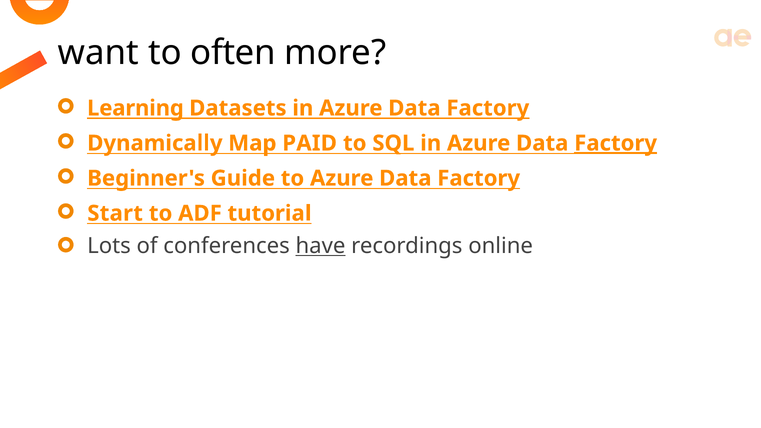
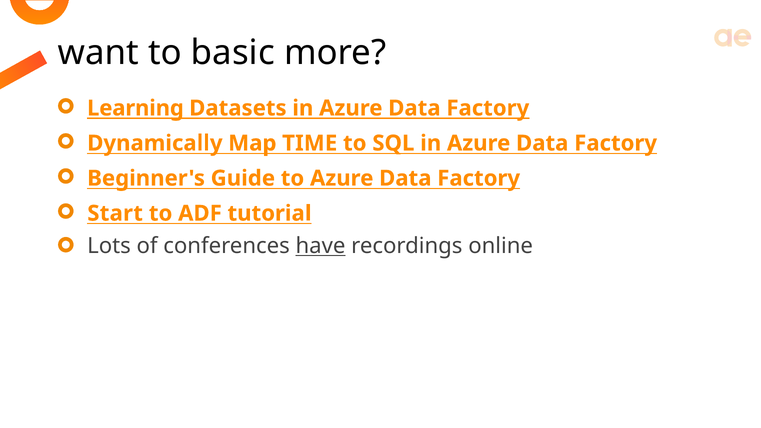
often: often -> basic (233, 53)
PAID: PAID -> TIME (310, 143)
Factory underline: present -> none (616, 143)
